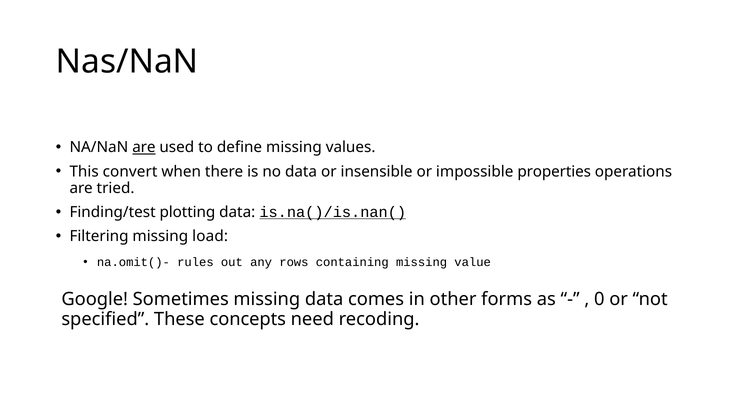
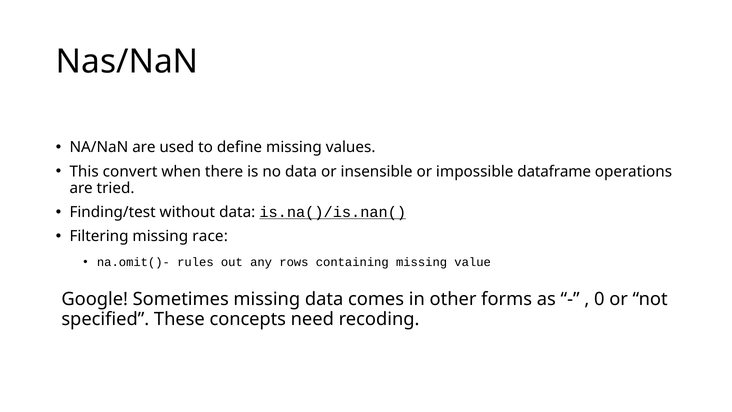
are underline: present -> none (144, 147)
properties: properties -> dataframe (554, 171)
plotting: plotting -> without (187, 212)
load: load -> race (210, 236)
